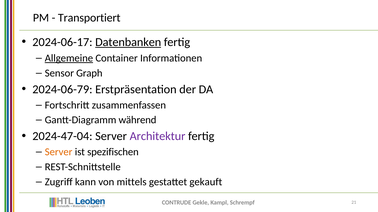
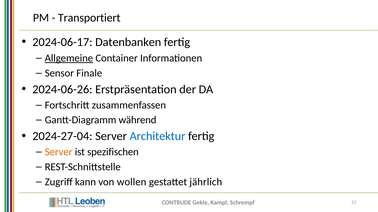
Datenbanken underline: present -> none (128, 42)
Graph: Graph -> Finale (89, 73)
2024-06-79: 2024-06-79 -> 2024-06-26 (62, 90)
2024-47-04: 2024-47-04 -> 2024-27-04 (62, 137)
Architektur colour: purple -> blue (158, 137)
mittels: mittels -> wollen (132, 182)
gekauft: gekauft -> jährlich (206, 182)
